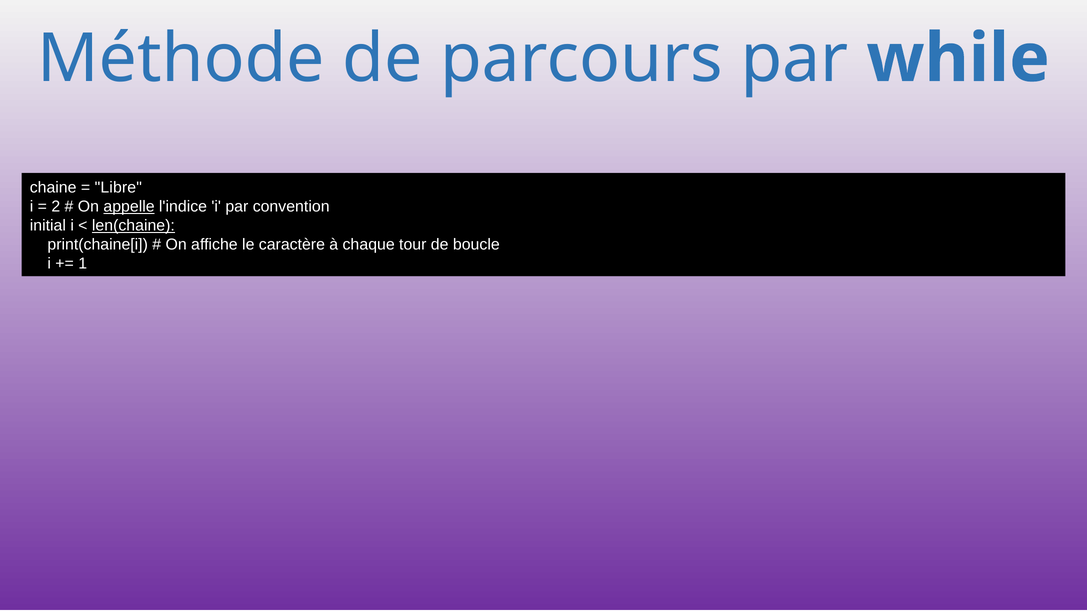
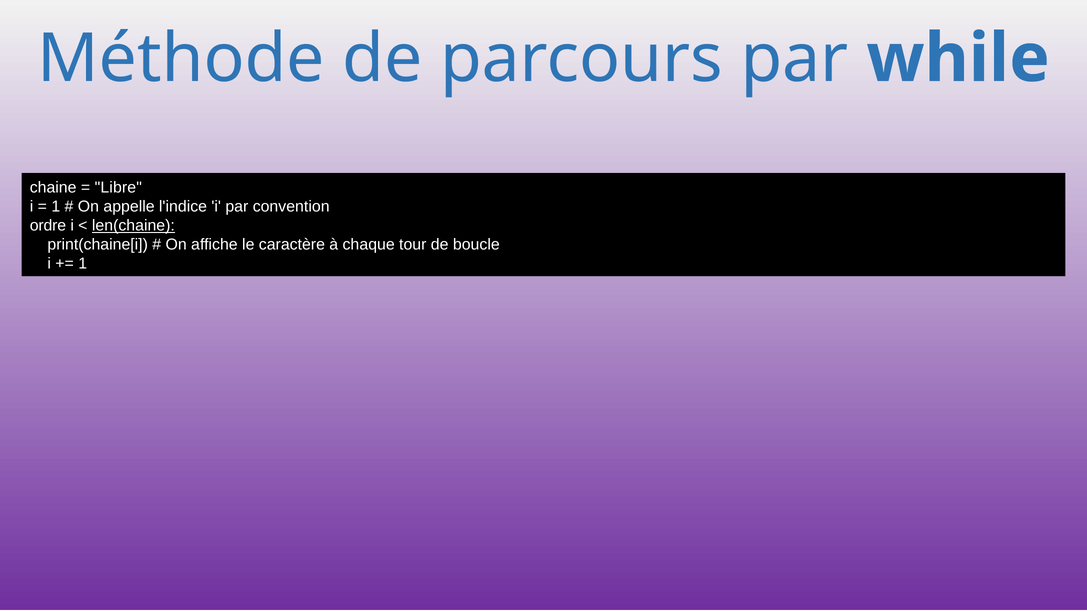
2: 2 -> 1 (56, 207)
appelle underline: present -> none (129, 207)
initial: initial -> ordre (48, 226)
